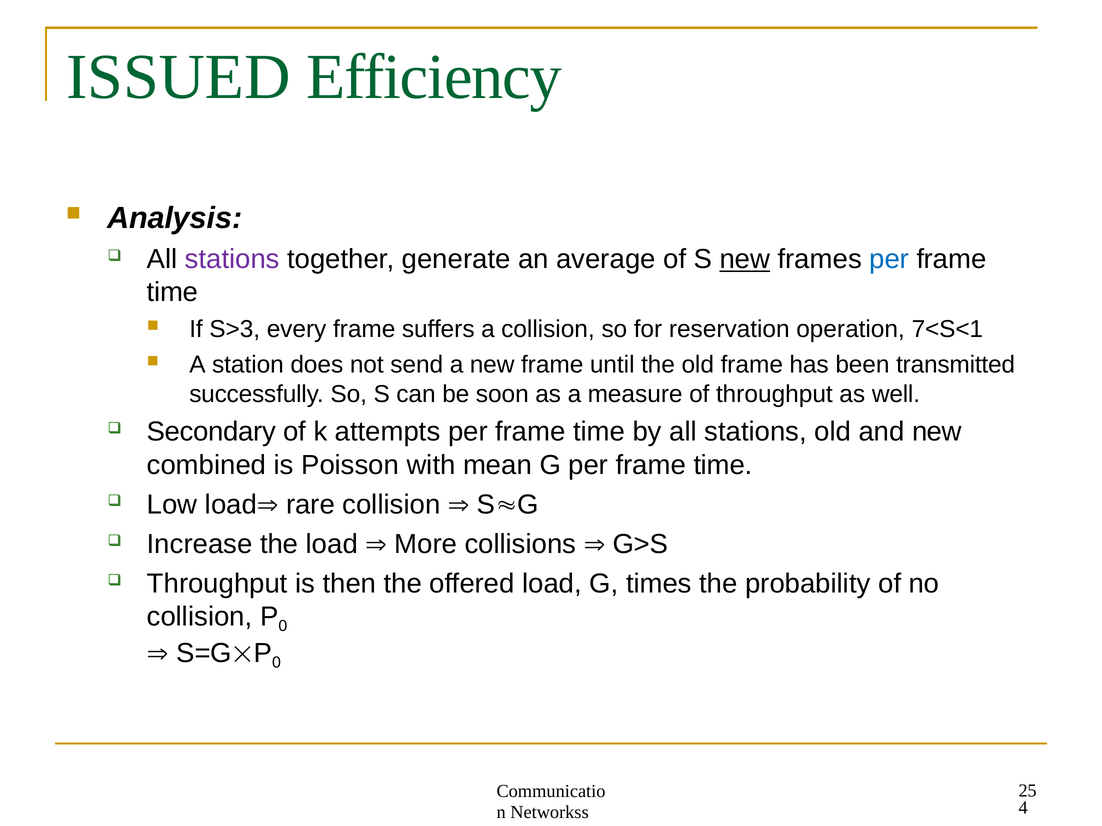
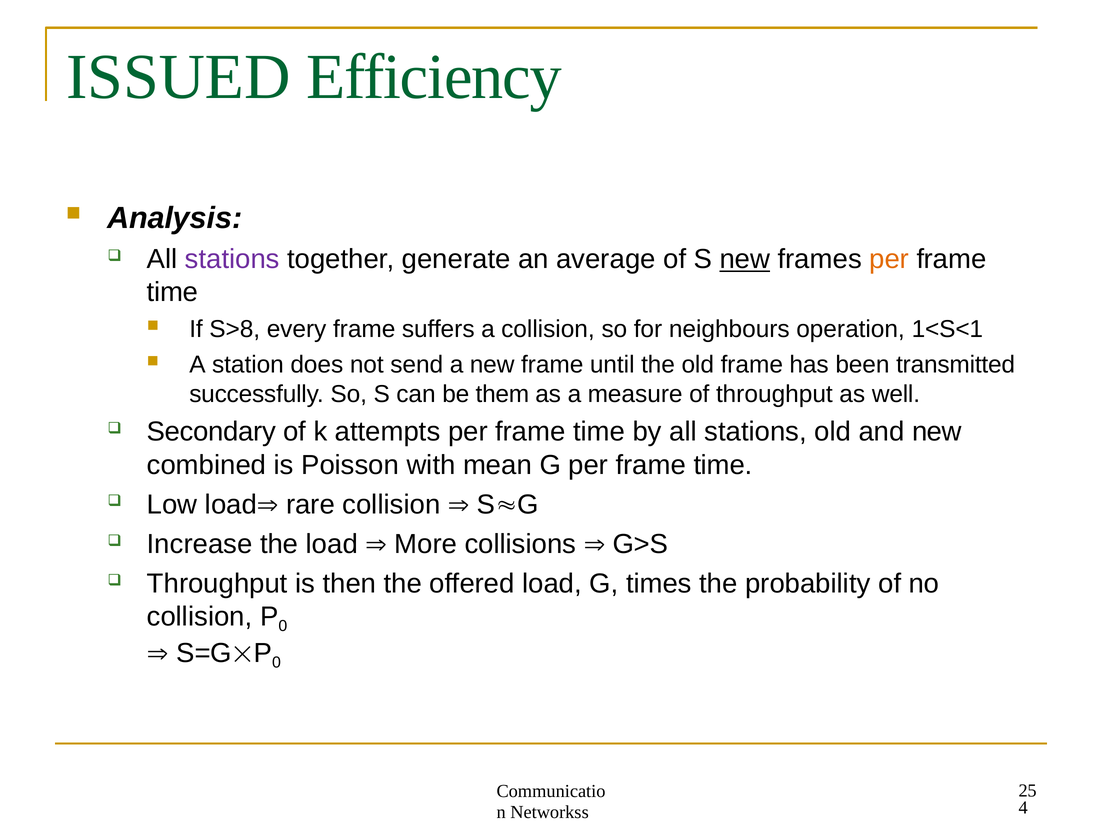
per colour: blue -> orange (889, 259)
S>3: S>3 -> S>8 (235, 330)
reservation: reservation -> neighbours (729, 330)
7<S<1: 7<S<1 -> 1<S<1 (947, 330)
soon: soon -> them (502, 394)
